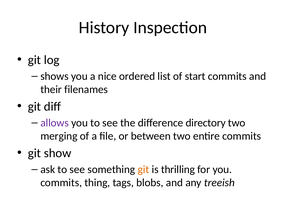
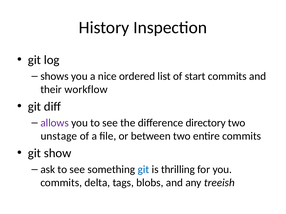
filenames: filenames -> workflow (86, 90)
merging: merging -> unstage (59, 136)
git colour: orange -> blue (143, 170)
thing: thing -> delta (97, 183)
